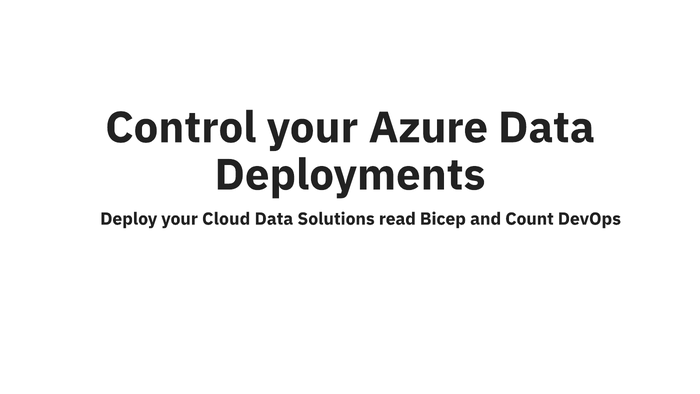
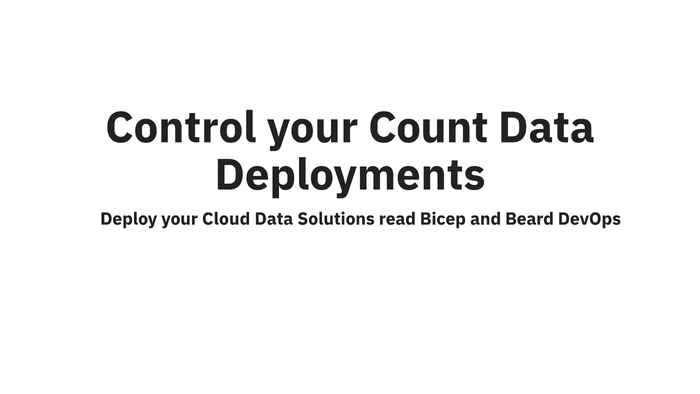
Azure: Azure -> Count (428, 128)
Count: Count -> Beard (530, 219)
